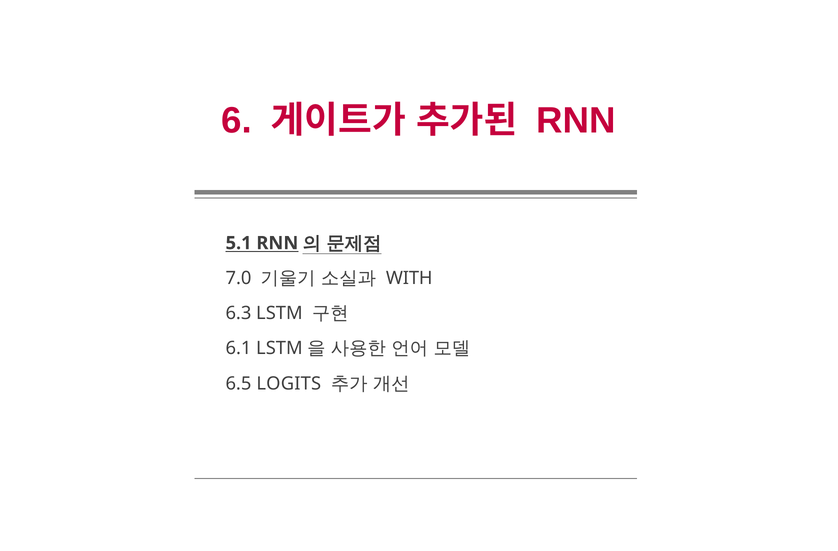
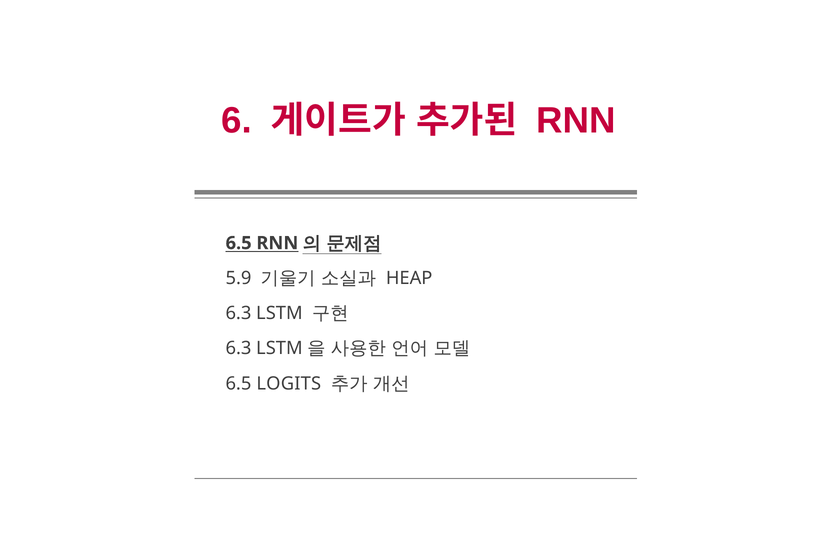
5.1: 5.1 -> 6.5 (239, 243)
7.0: 7.0 -> 5.9 (239, 278)
WITH: WITH -> HEAP (409, 278)
6.1: 6.1 -> 6.3 (239, 348)
